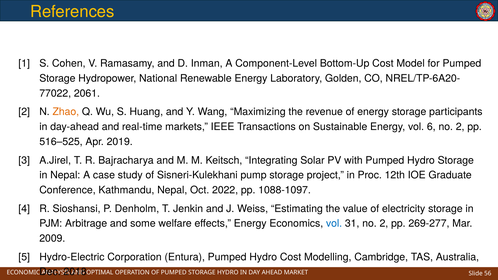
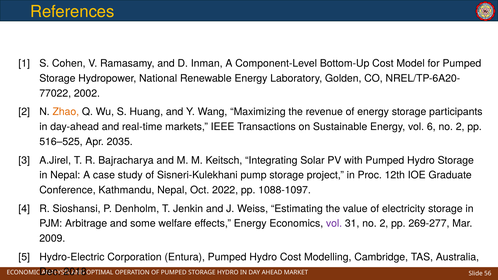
2061: 2061 -> 2002 (87, 93)
2019: 2019 -> 2035 (120, 142)
vol colour: blue -> purple (334, 224)
